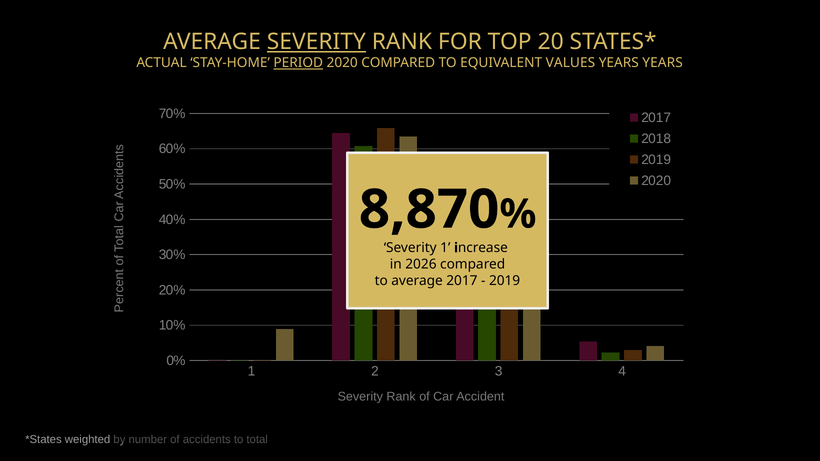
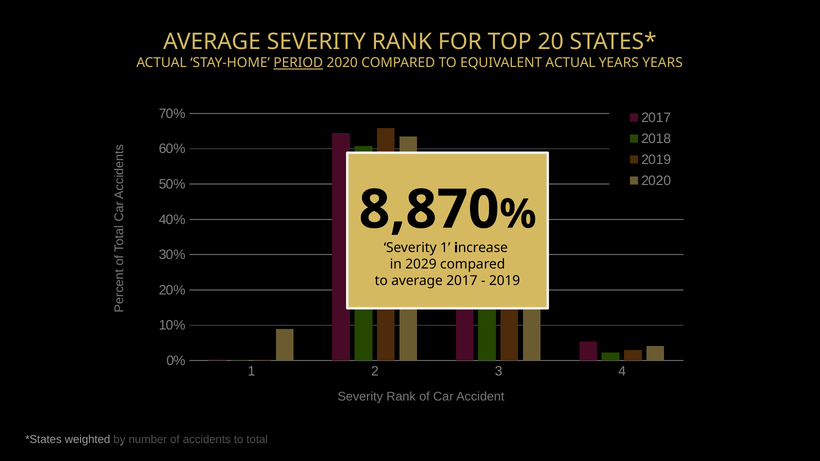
SEVERITY underline: present -> none (316, 42)
EQUIVALENT VALUES: VALUES -> ACTUAL (571, 63)
2026: 2026 -> 2029 (421, 264)
